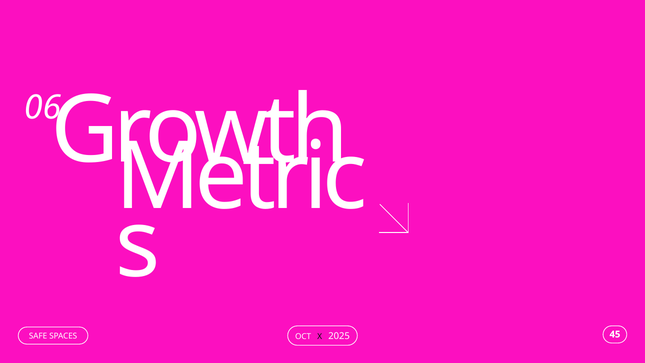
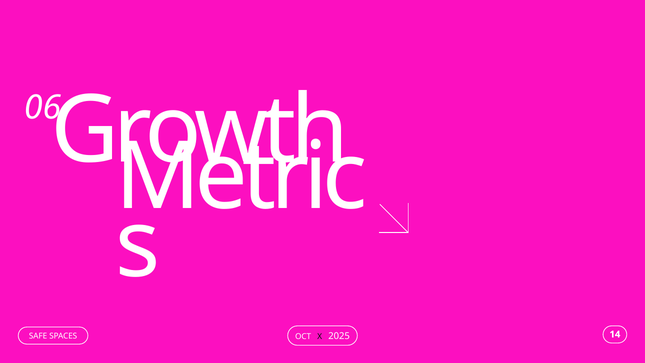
45: 45 -> 14 (615, 334)
